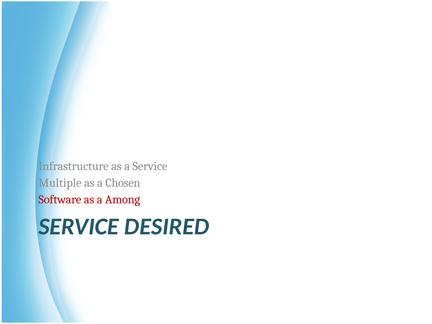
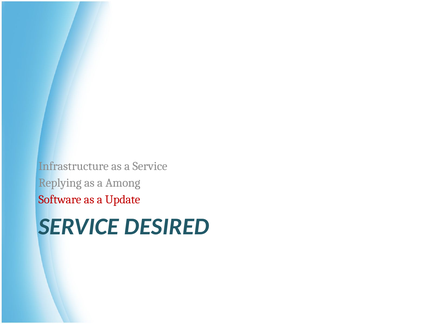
Multiple: Multiple -> Replying (60, 183)
Chosen: Chosen -> Among (123, 183)
Among: Among -> Update (123, 200)
